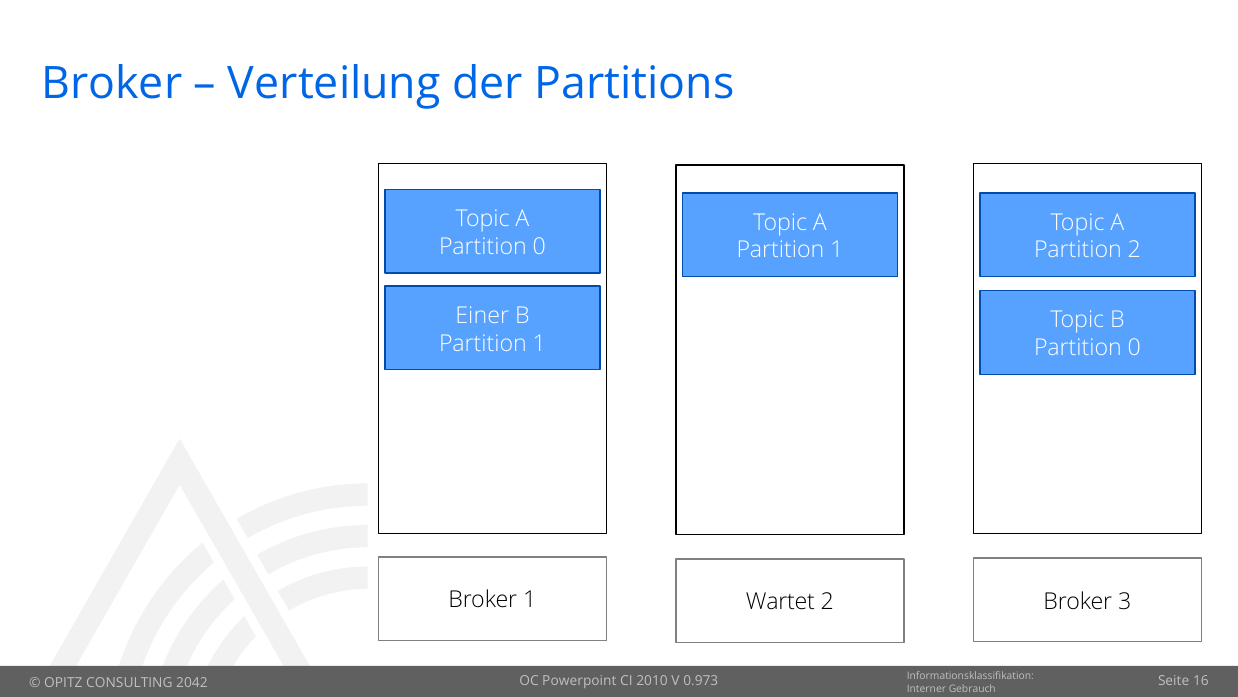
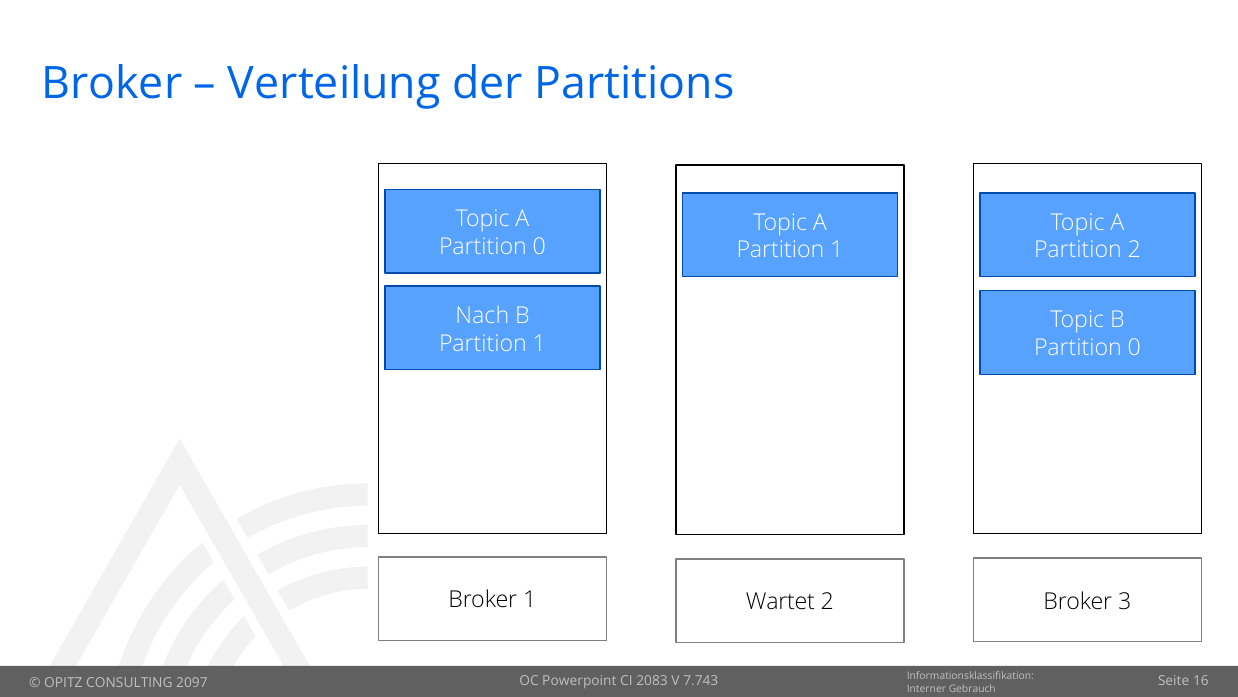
Einer: Einer -> Nach (482, 315)
2010: 2010 -> 2083 (652, 681)
0.973: 0.973 -> 7.743 (701, 681)
2042: 2042 -> 2097 (192, 682)
